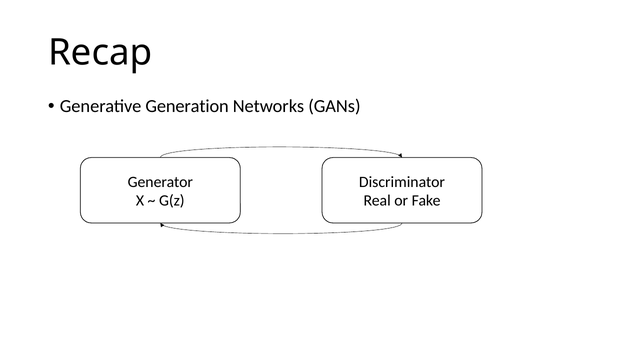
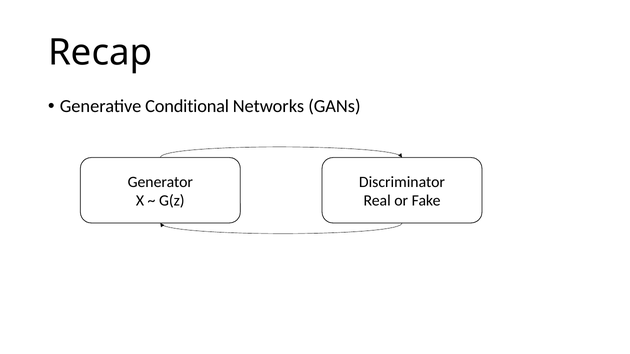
Generation: Generation -> Conditional (187, 107)
